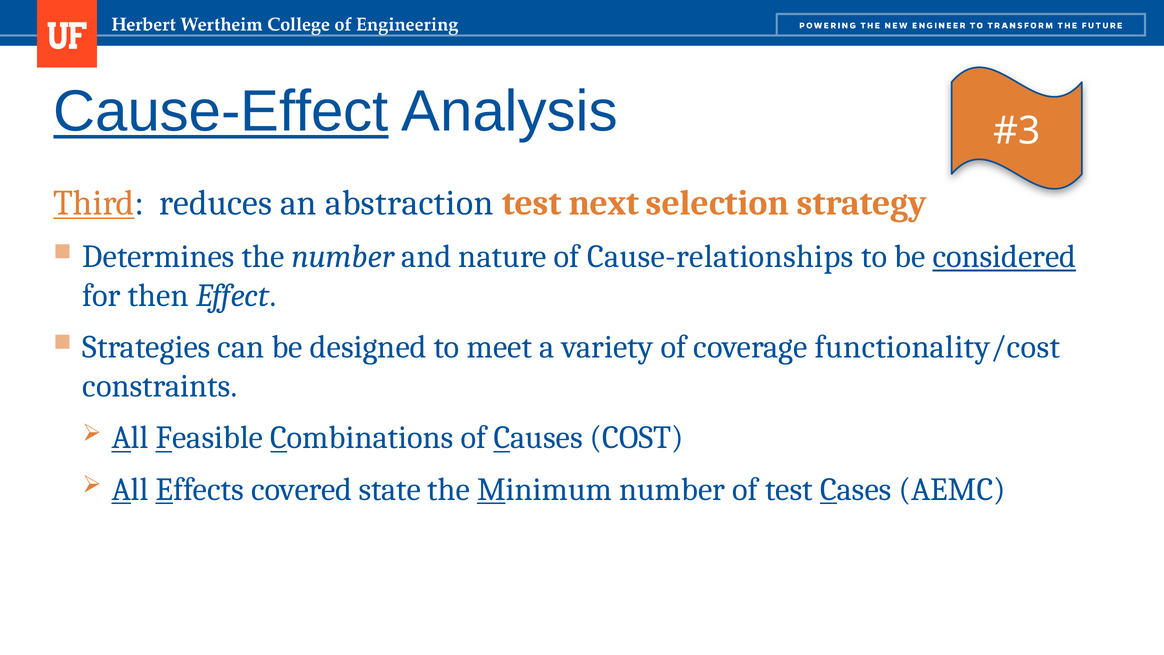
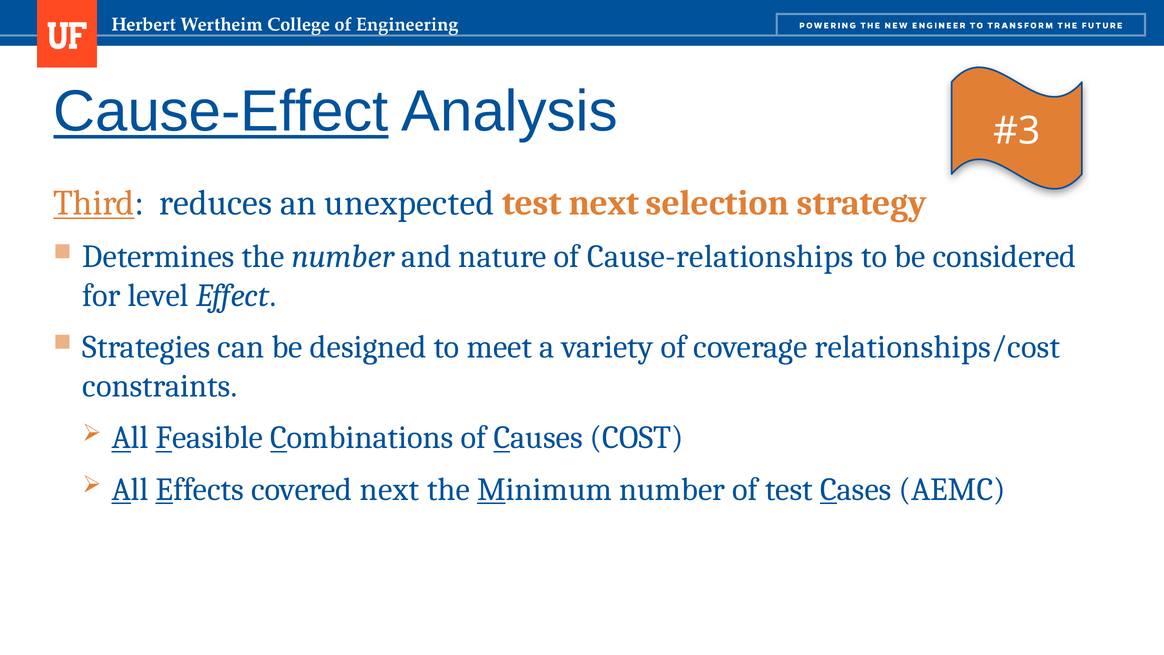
abstraction: abstraction -> unexpected (409, 203)
considered underline: present -> none (1004, 256)
then: then -> level (158, 295)
functionality/cost: functionality/cost -> relationships/cost (937, 347)
covered state: state -> next (390, 489)
